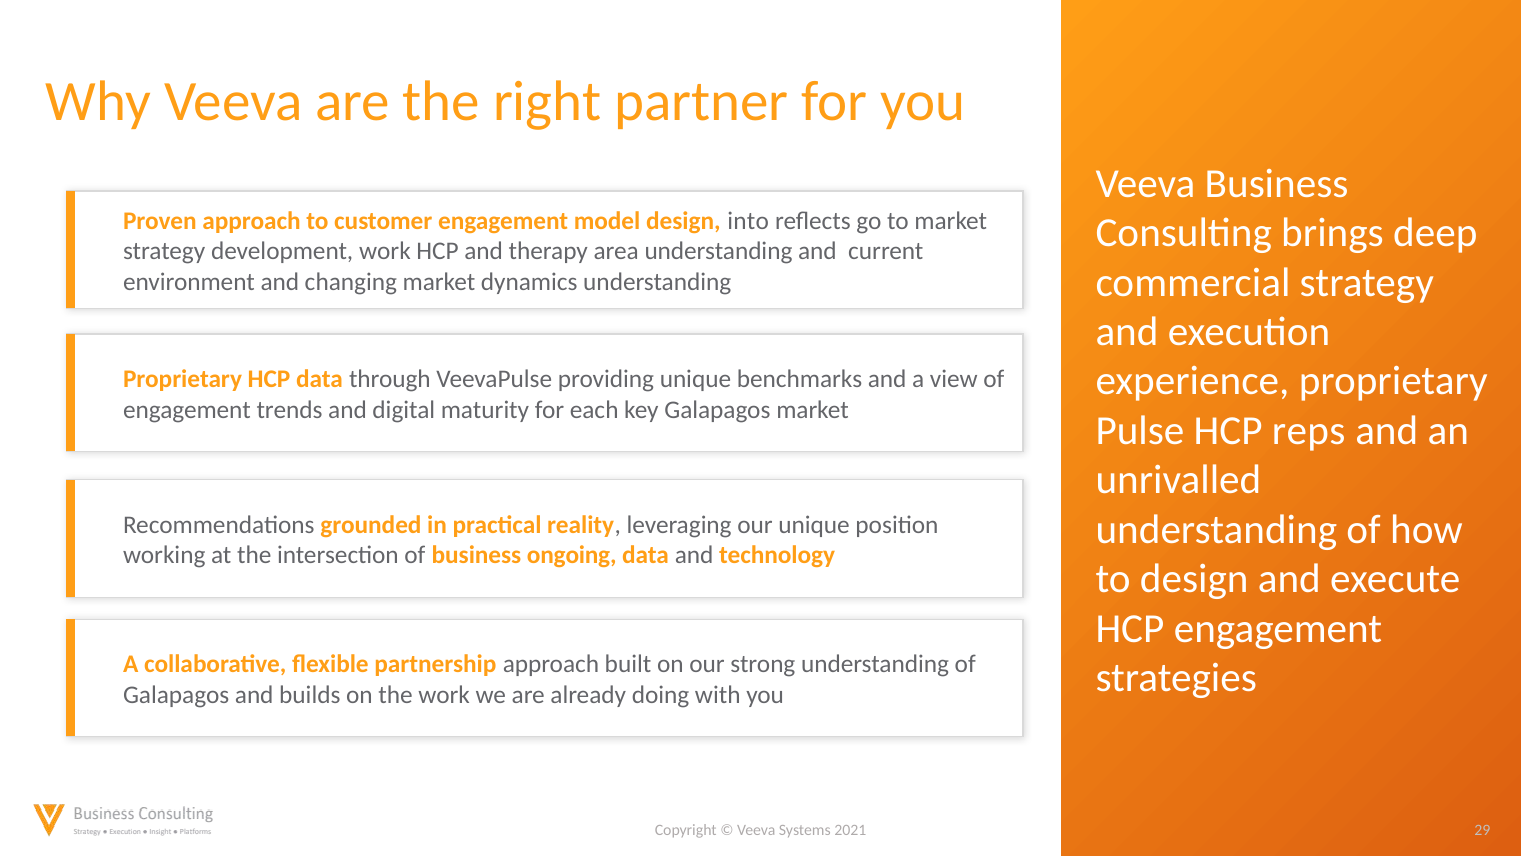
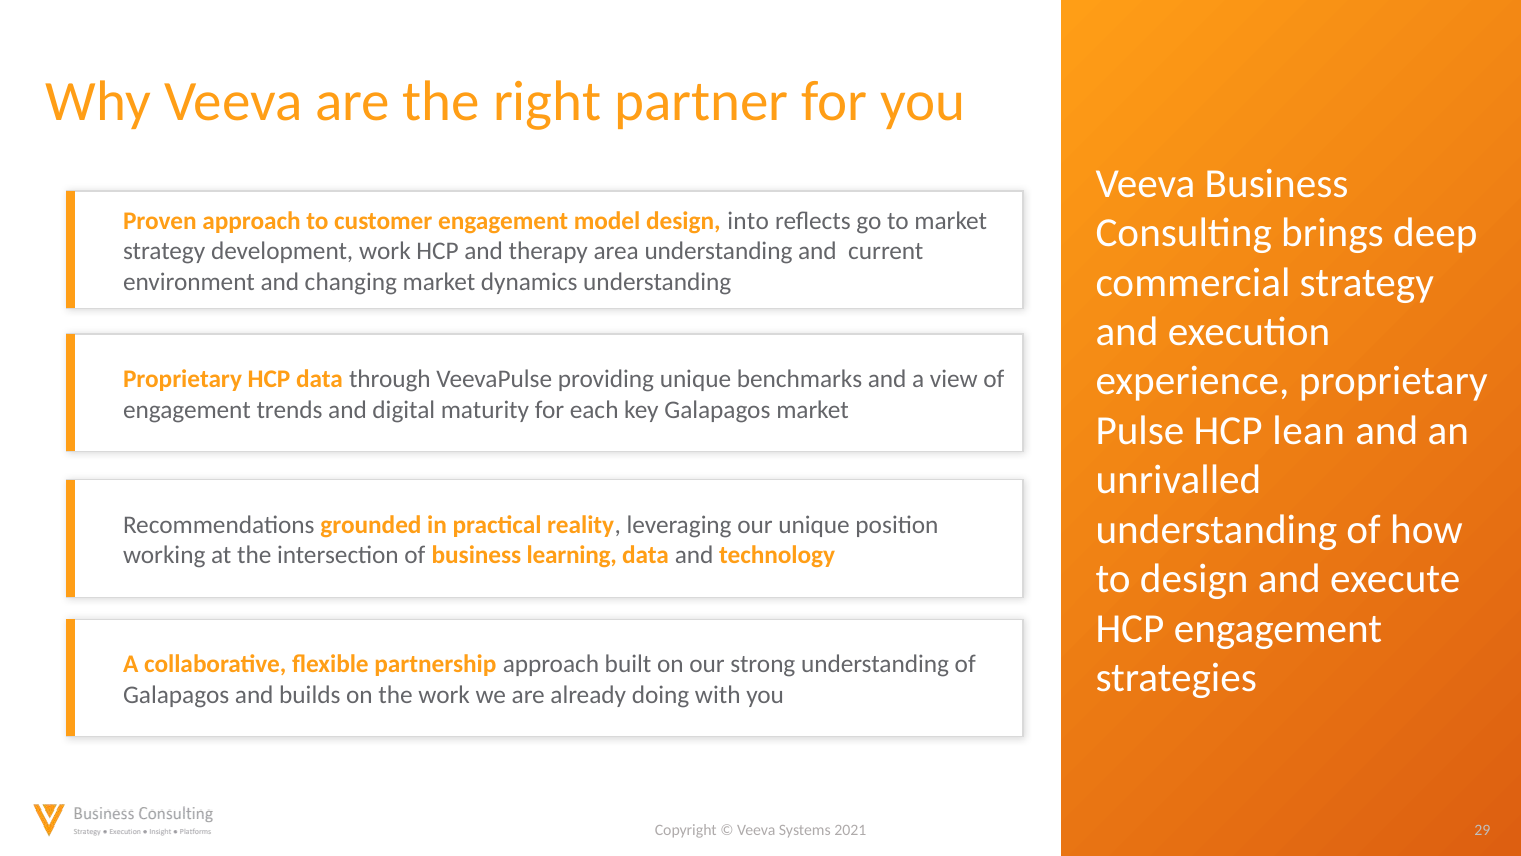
reps: reps -> lean (1309, 431)
ongoing: ongoing -> learning (572, 555)
